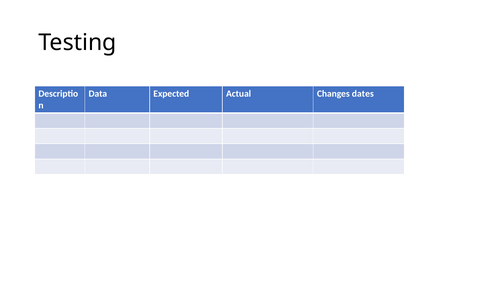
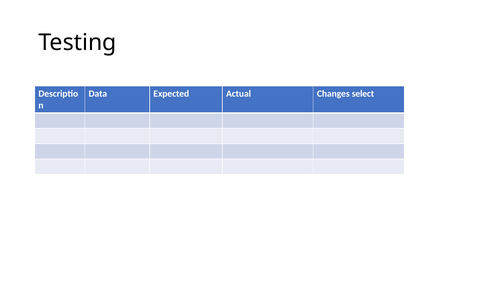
dates: dates -> select (363, 94)
